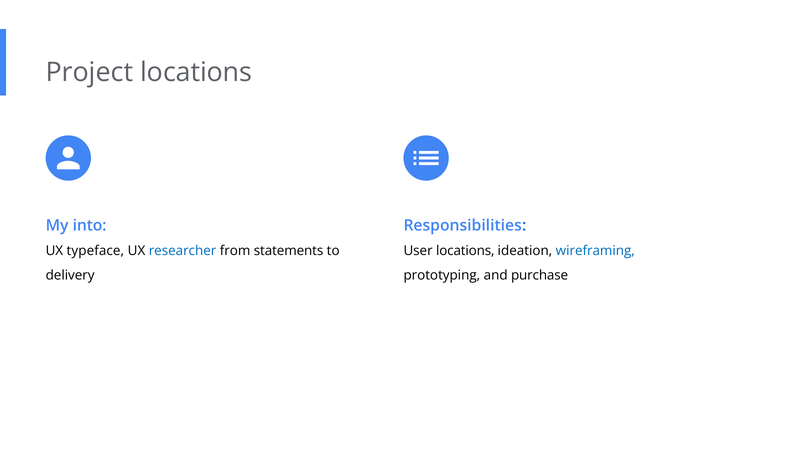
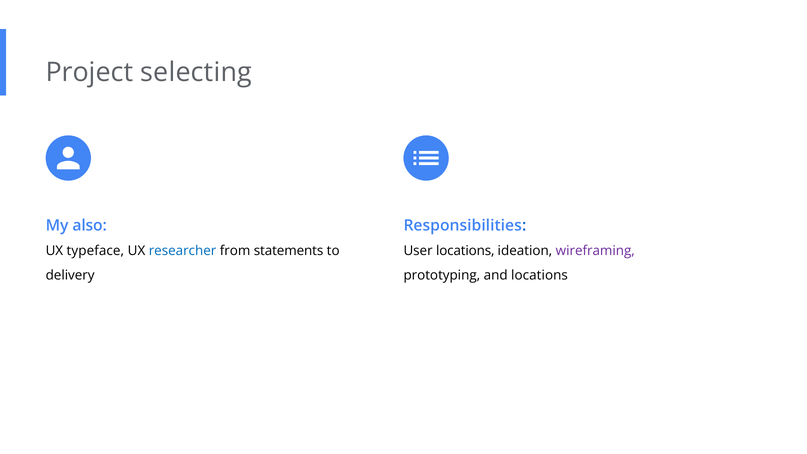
Project locations: locations -> selecting (196, 72)
into: into -> also (90, 226)
wireframing colour: blue -> purple (595, 251)
and purchase: purchase -> locations (539, 275)
